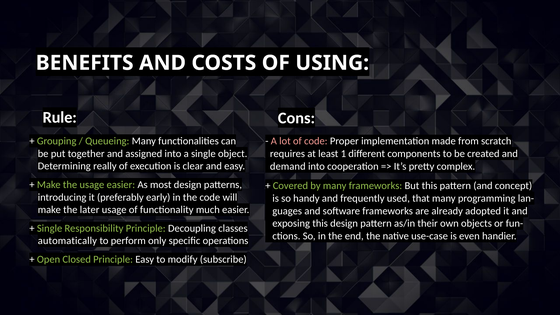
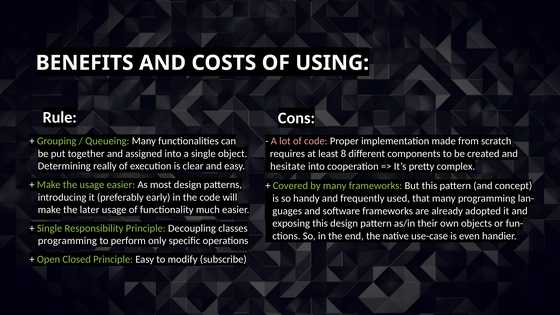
1: 1 -> 8 (343, 154)
demand: demand -> hesitate (288, 166)
automatically: automatically -> programming (67, 241)
